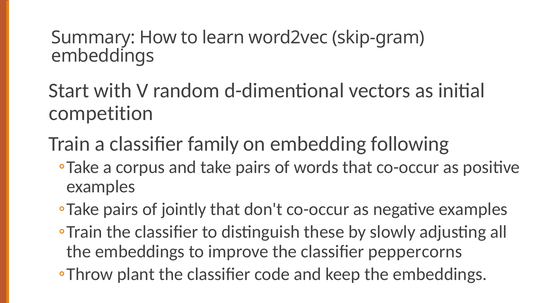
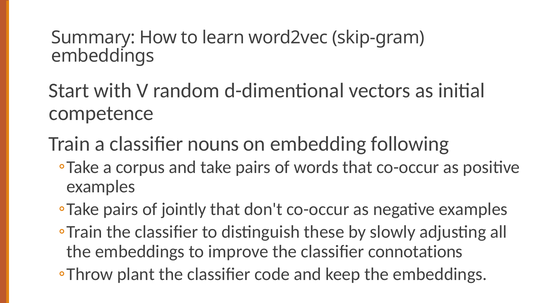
competition: competition -> competence (101, 113)
family: family -> nouns (213, 144)
peppercorns: peppercorns -> connotations (415, 252)
